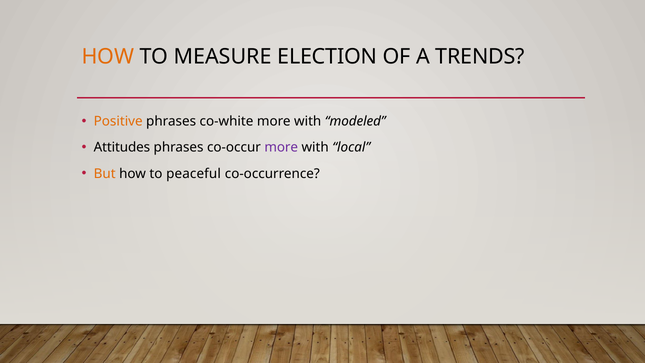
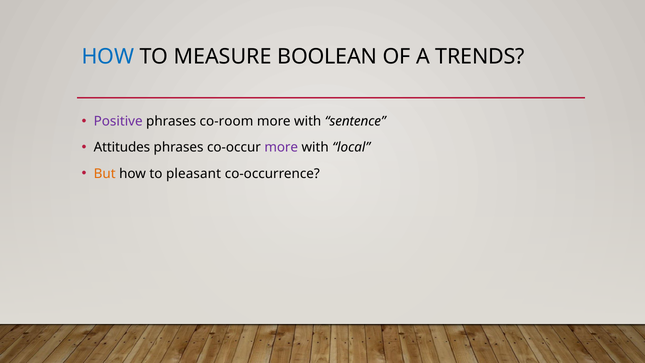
HOW colour: orange -> blue (108, 56)
ELECTION: ELECTION -> BOOLEAN (327, 56)
Positive colour: orange -> purple (118, 121)
co-white: co-white -> co-room (226, 121)
modeled: modeled -> sentence (355, 121)
peaceful: peaceful -> pleasant (194, 173)
